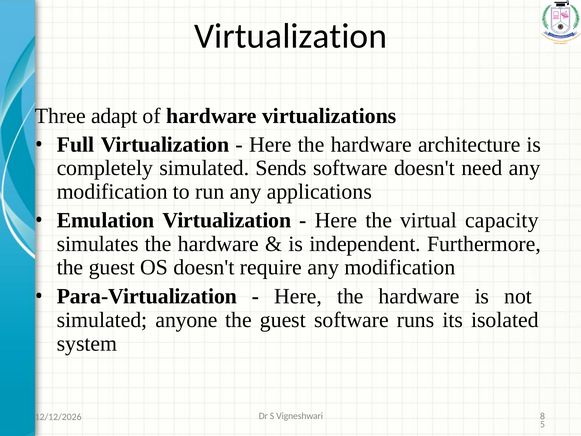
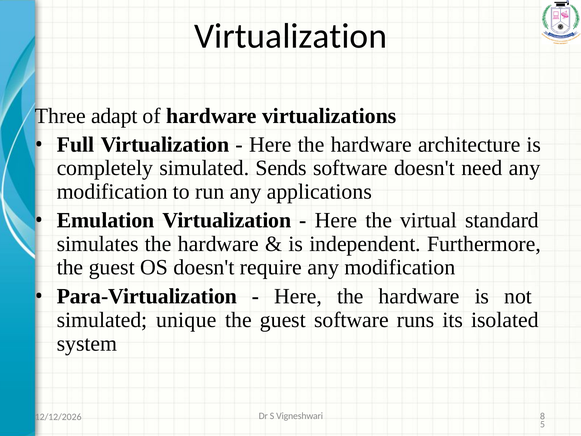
capacity: capacity -> standard (502, 220)
anyone: anyone -> unique (186, 320)
